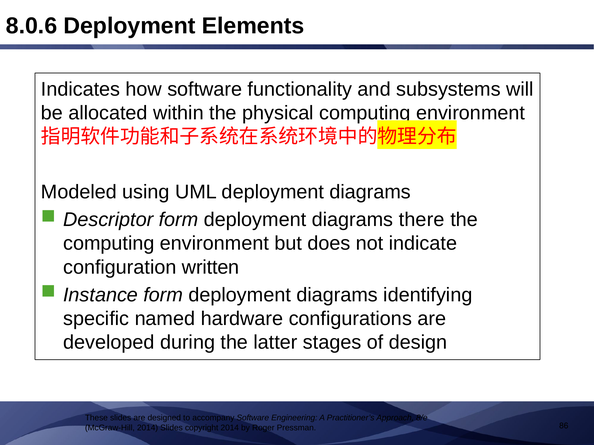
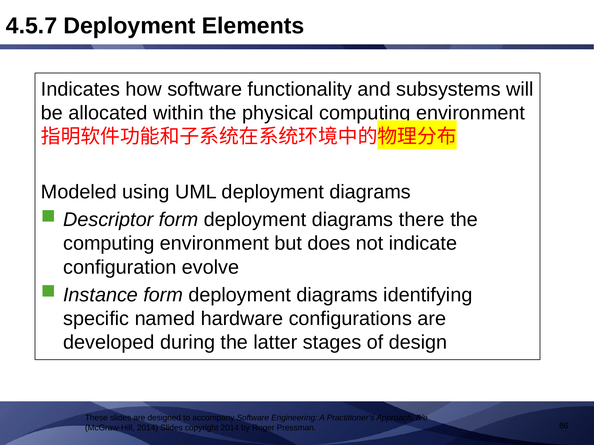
8.0.6: 8.0.6 -> 4.5.7 (32, 26)
written: written -> evolve (211, 267)
